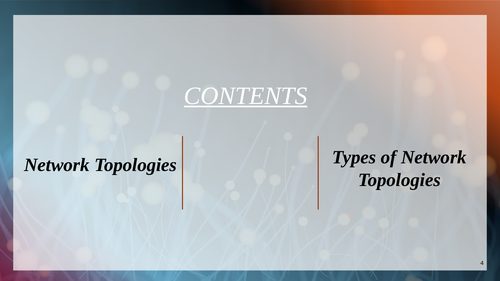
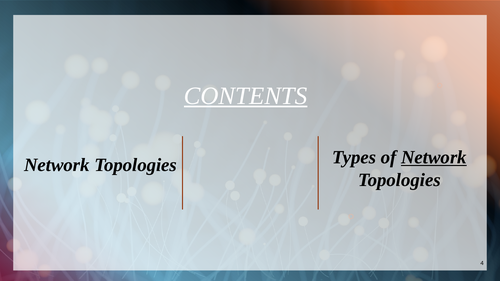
Network underline: none -> present (434, 158)
